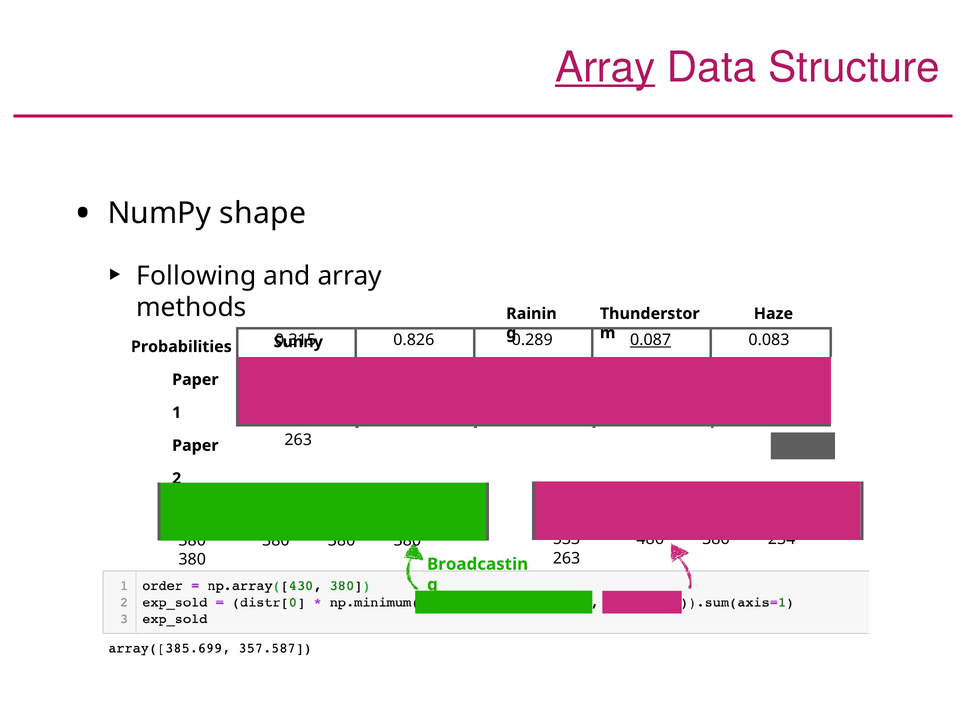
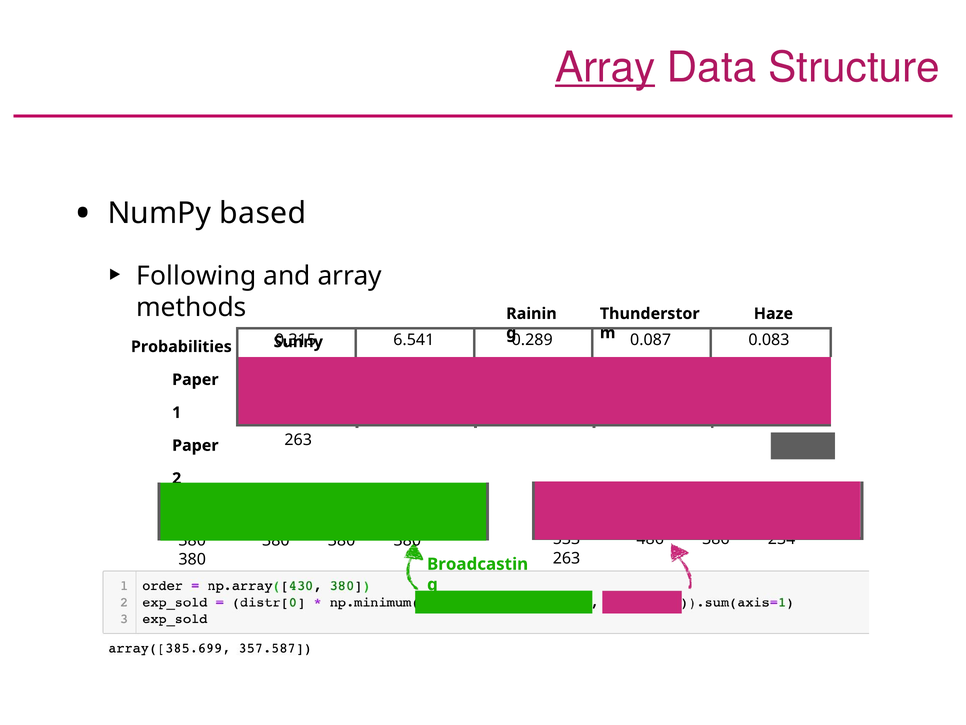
shape: shape -> based (263, 213)
0.826: 0.826 -> 6.541 (414, 340)
0.087 underline: present -> none (651, 340)
